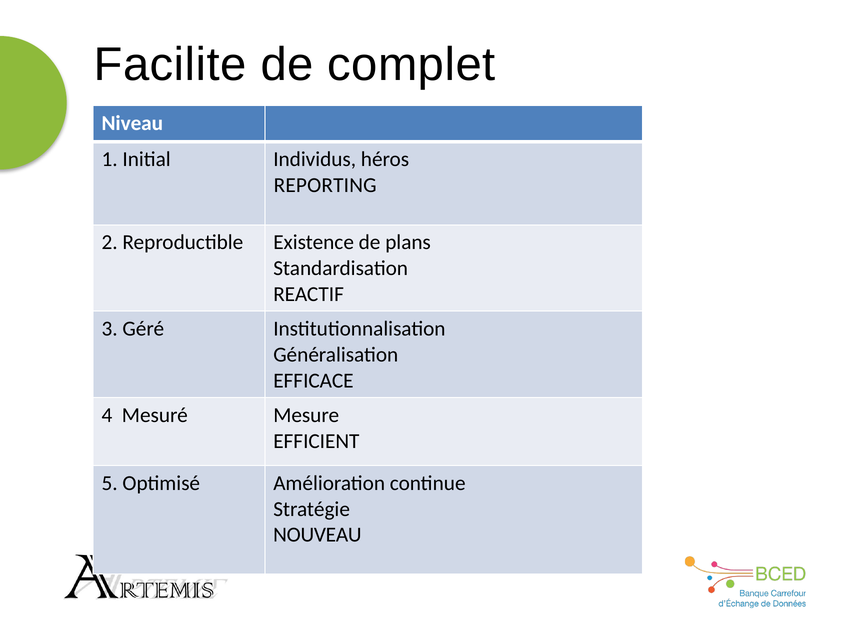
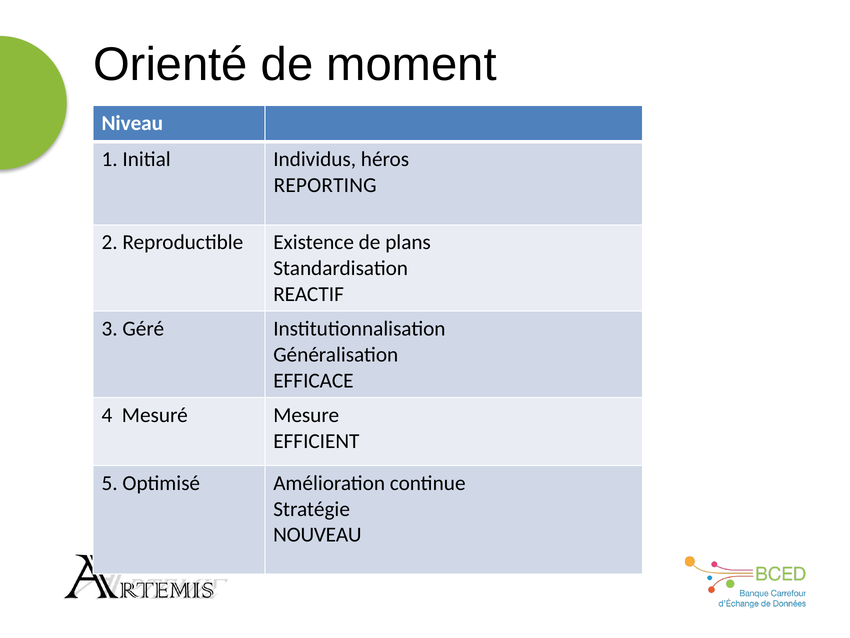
Facilite: Facilite -> Orienté (170, 65)
complet: complet -> moment (412, 65)
